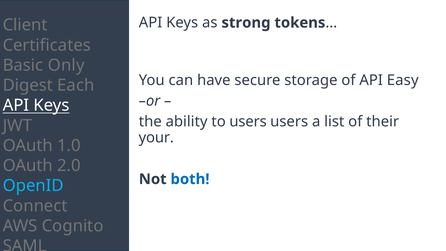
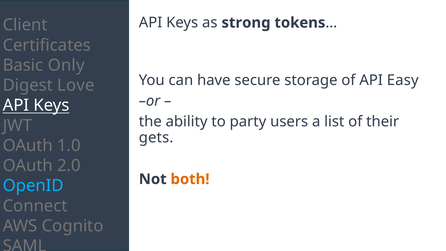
Each: Each -> Love (76, 85)
to users: users -> party (248, 122)
your: your -> gets (156, 138)
both colour: blue -> orange (190, 179)
